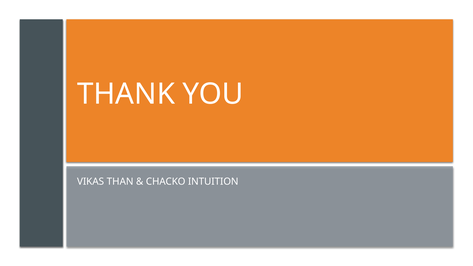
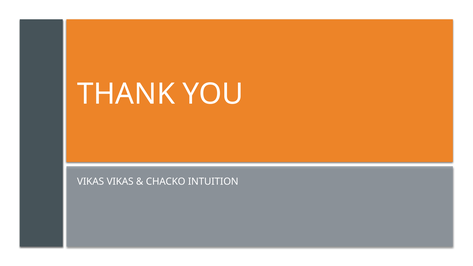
VIKAS THAN: THAN -> VIKAS (120, 182)
